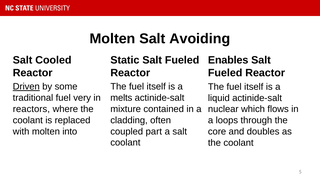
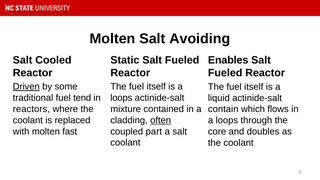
very: very -> tend (82, 98)
melts: melts -> loops (121, 98)
nuclear: nuclear -> contain (223, 109)
often underline: none -> present (161, 120)
into: into -> fast (70, 131)
